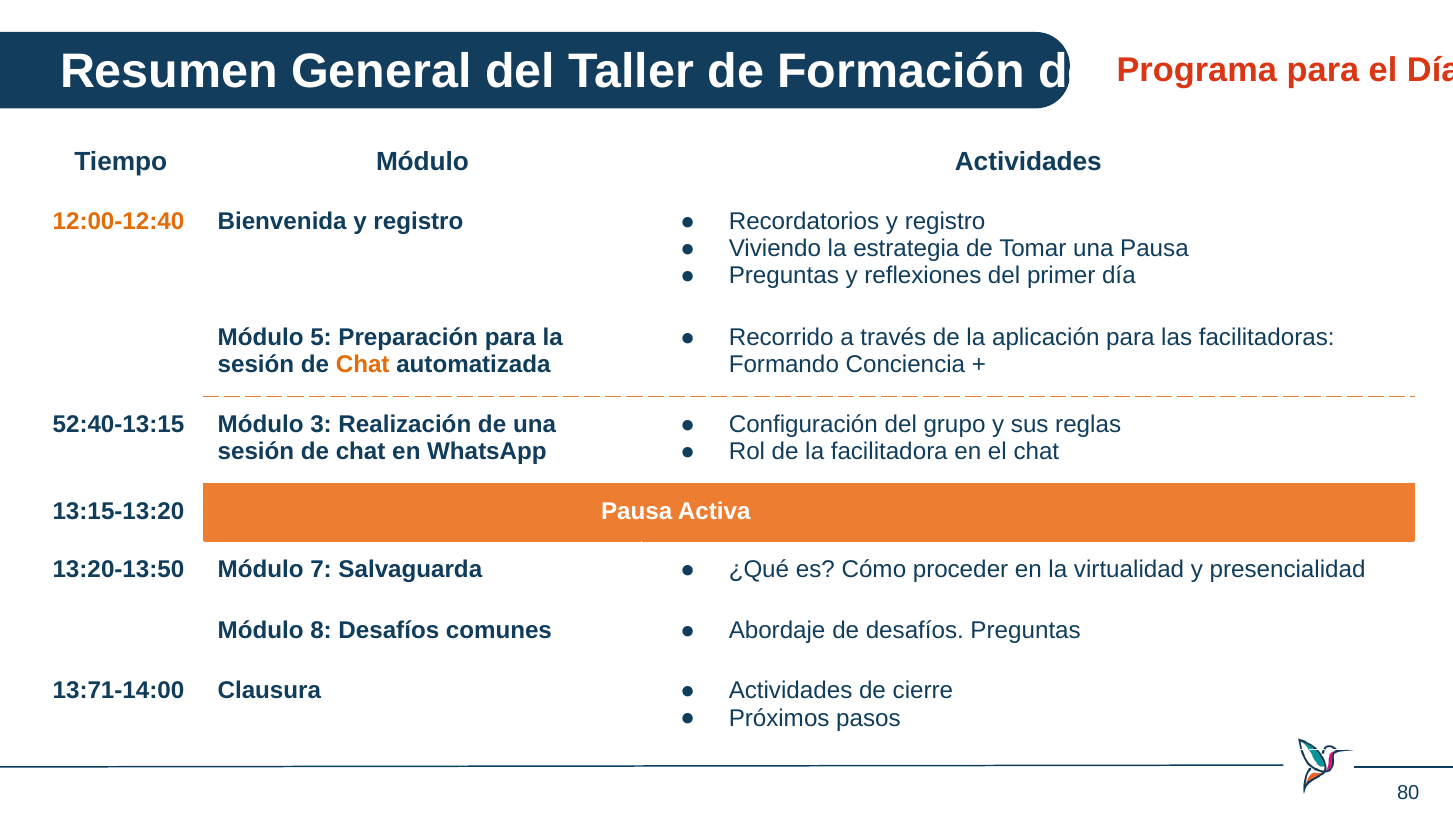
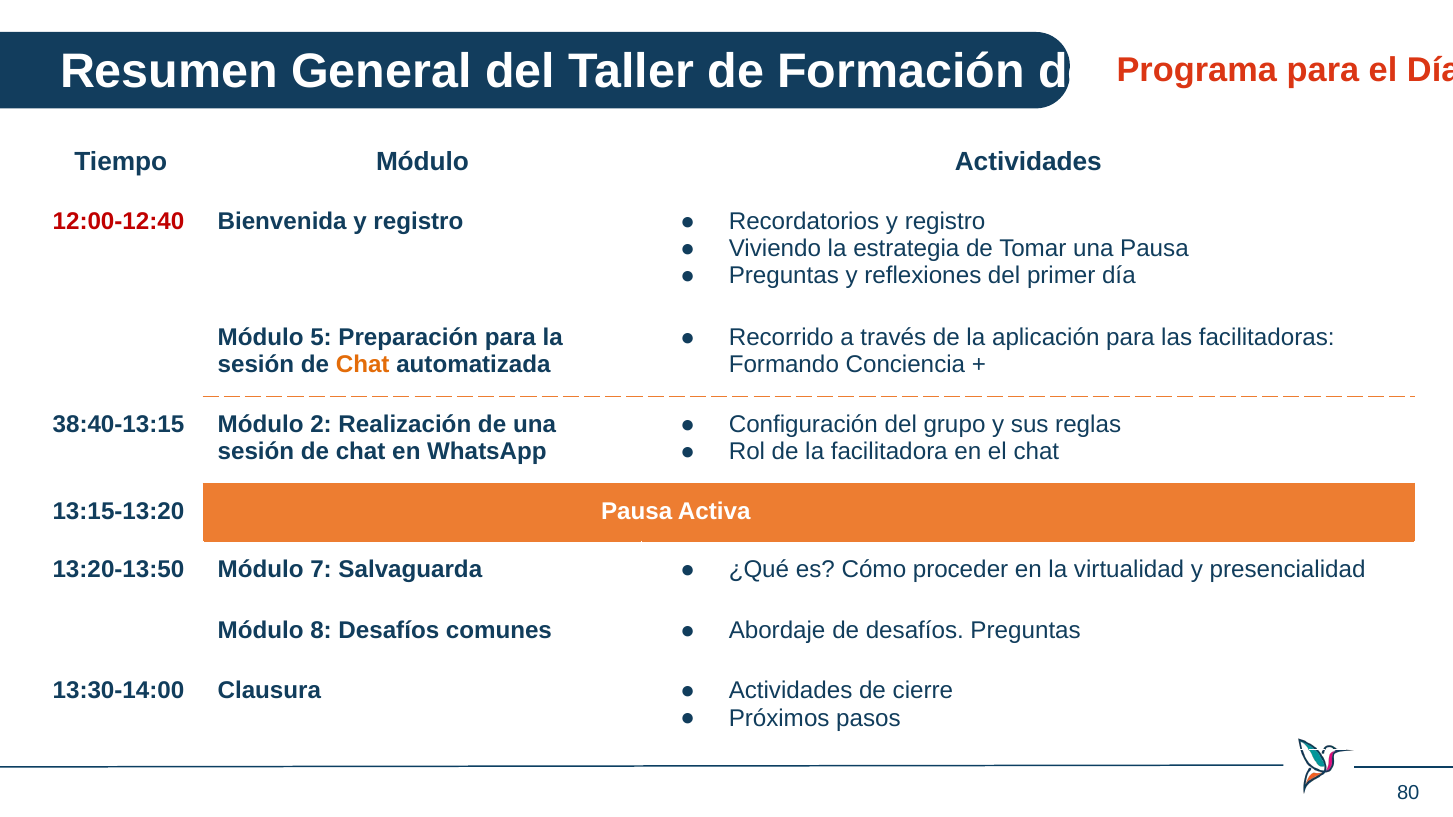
12:00-12:40 colour: orange -> red (118, 222)
52:40-13:15: 52:40-13:15 -> 38:40-13:15 (118, 425)
Módulo 3: 3 -> 2 (321, 425)
13:71-14:00: 13:71-14:00 -> 13:30-14:00 (118, 691)
